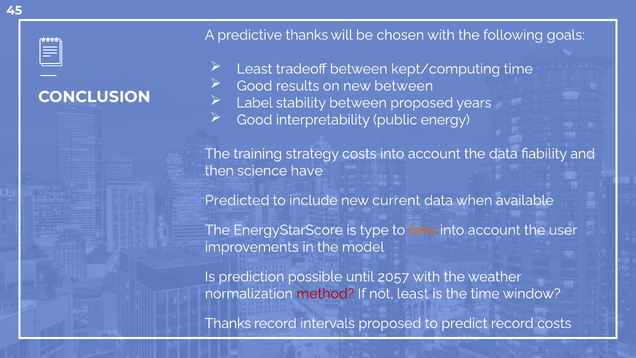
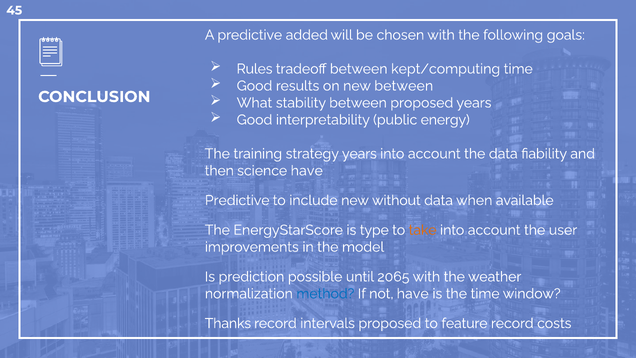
predictive thanks: thanks -> added (307, 35)
Least: Least -> Rules (255, 69)
Label: Label -> What (254, 103)
strategy costs: costs -> years (359, 154)
Predicted: Predicted -> Predictive (237, 200)
current: current -> without (396, 200)
2057: 2057 -> 2065 (393, 277)
method colour: red -> blue (325, 293)
not least: least -> have (413, 293)
predict: predict -> feature (464, 323)
